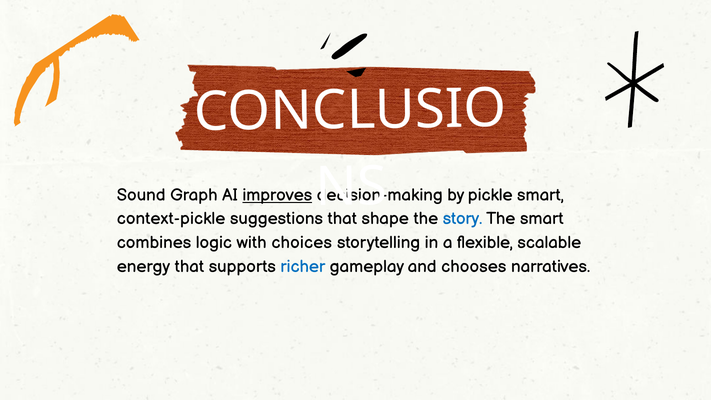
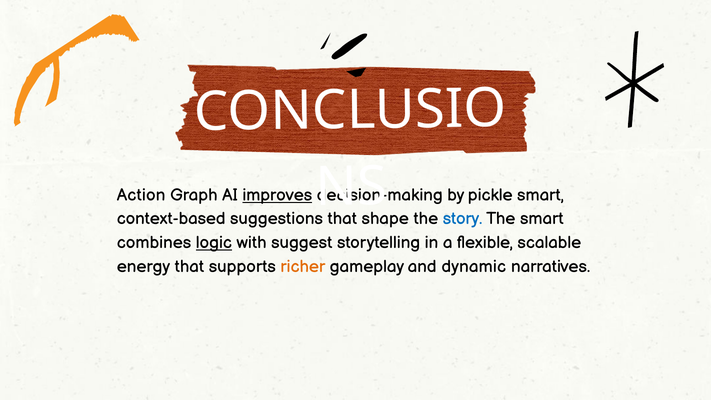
Sound: Sound -> Action (141, 195)
context-pickle: context-pickle -> context-based (171, 219)
logic underline: none -> present (214, 243)
choices: choices -> suggest (302, 243)
richer colour: blue -> orange (303, 266)
chooses: chooses -> dynamic (474, 266)
